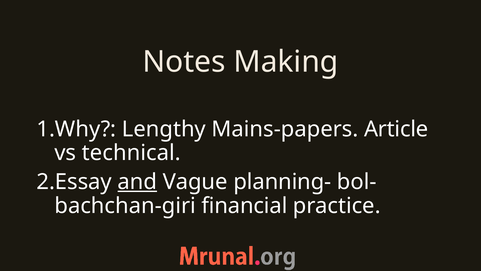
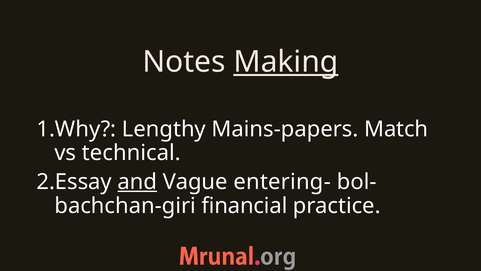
Making underline: none -> present (286, 62)
Article: Article -> Match (396, 129)
planning-: planning- -> entering- (282, 182)
